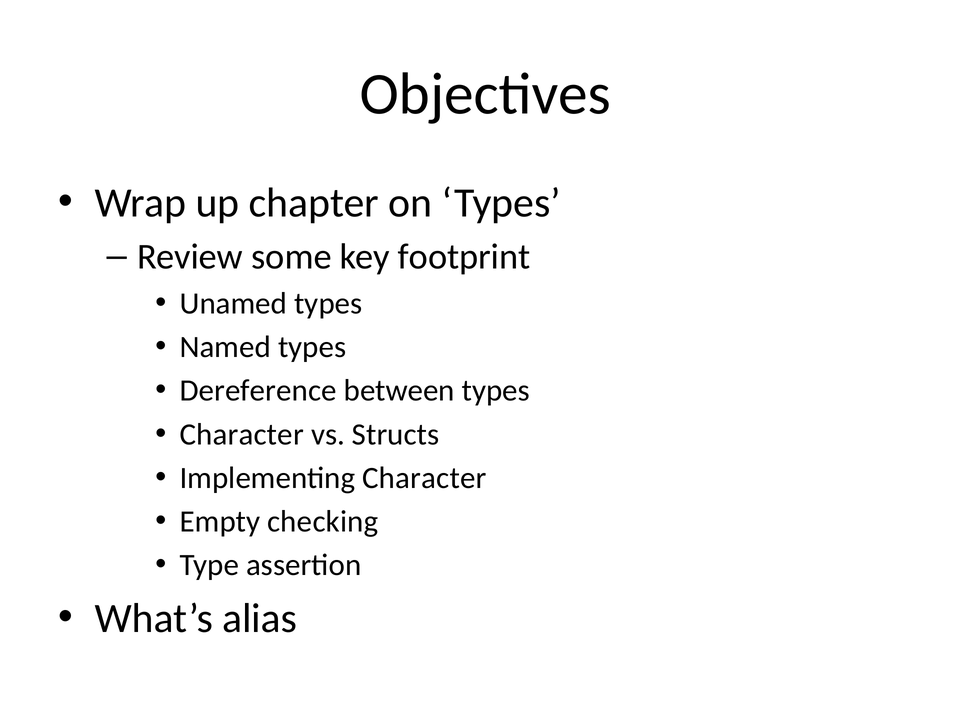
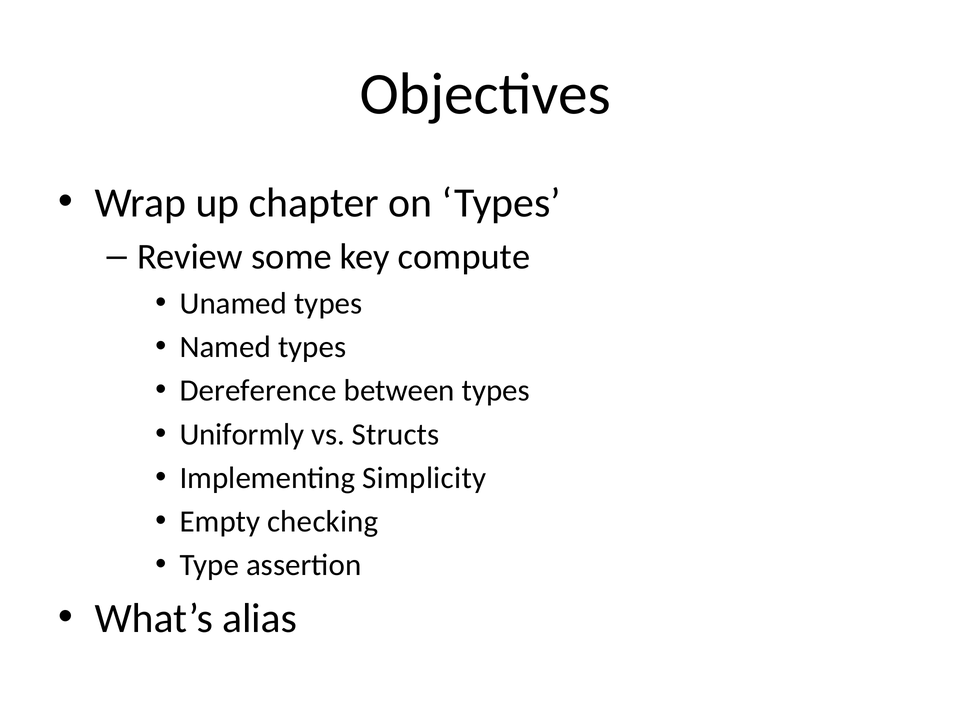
footprint: footprint -> compute (464, 257)
Character: Character -> Uniformly (242, 434)
Implementing Character: Character -> Simplicity (424, 478)
